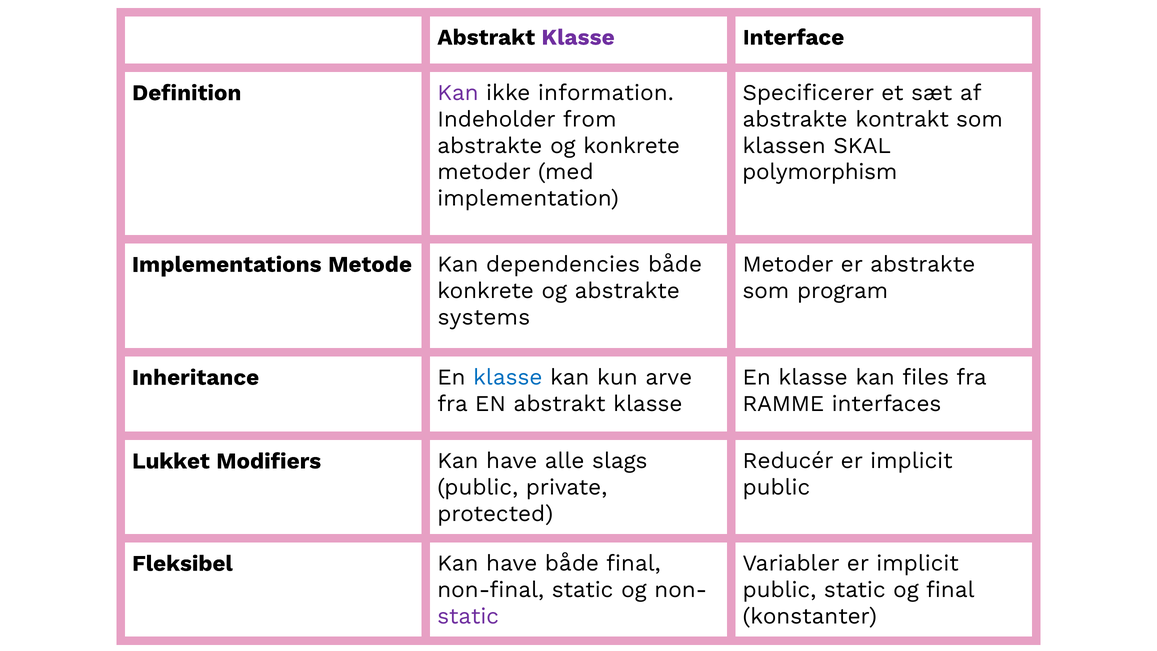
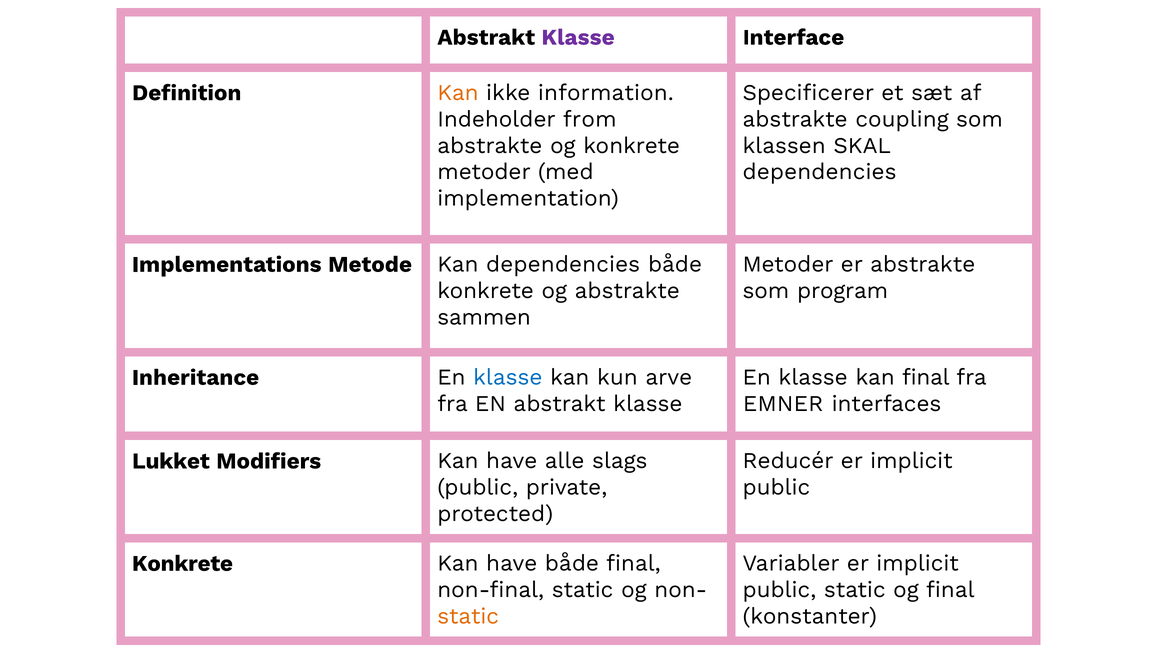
Kan colour: purple -> orange (458, 93)
kontrakt: kontrakt -> coupling (902, 119)
polymorphism: polymorphism -> dependencies (820, 172)
systems: systems -> sammen (484, 317)
kan files: files -> final (926, 377)
RAMME: RAMME -> EMNER (783, 404)
Fleksibel: Fleksibel -> Konkrete (182, 563)
static colour: purple -> orange (468, 616)
